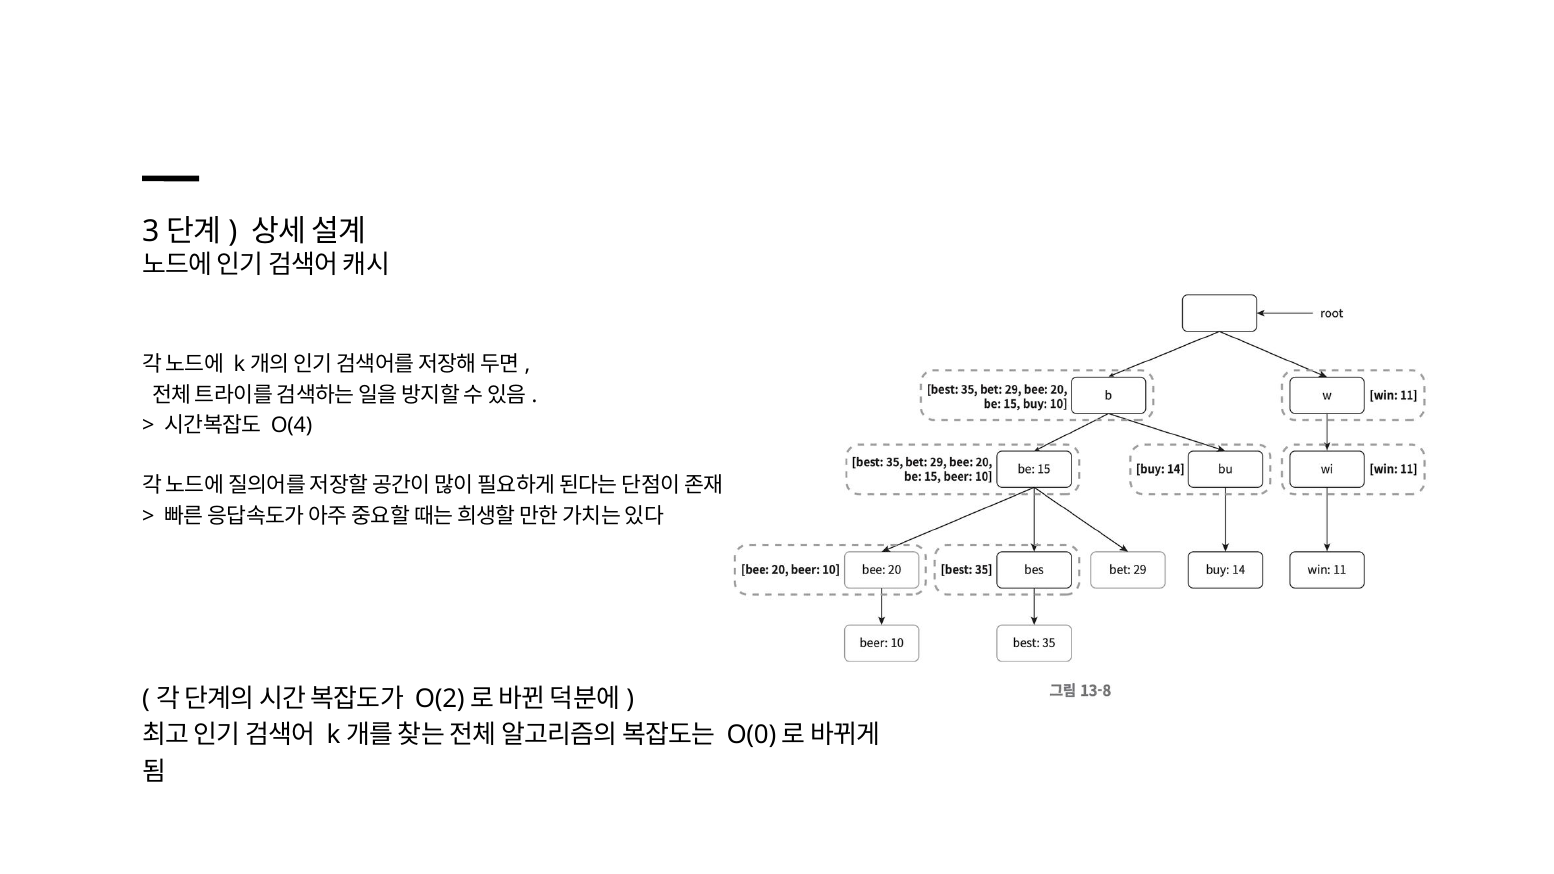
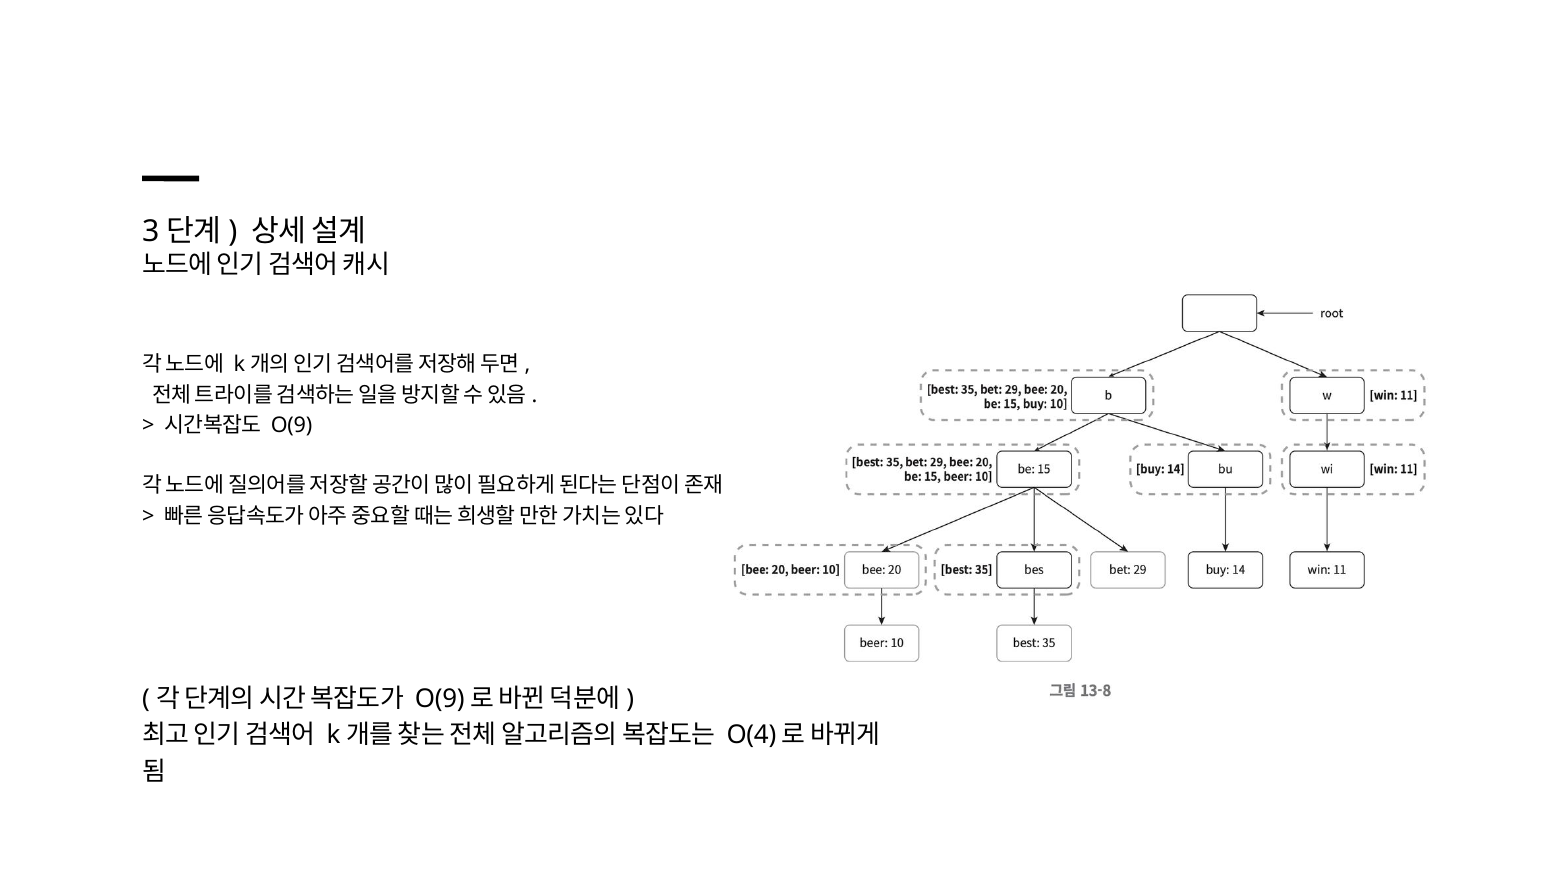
O(4: O(4 -> O(9 (292, 425)
O(2: O(2 -> O(9 (440, 699)
O(0: O(0 -> O(4 (751, 735)
